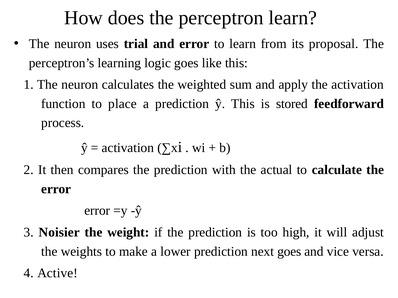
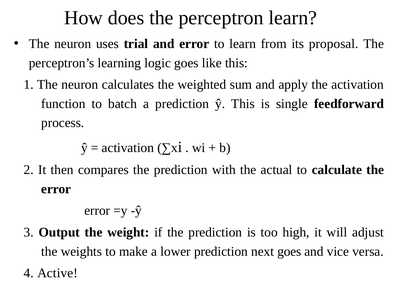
place: place -> batch (123, 104)
stored: stored -> single (292, 104)
Noisier: Noisier -> Output (59, 233)
